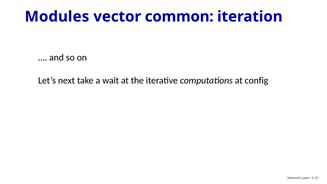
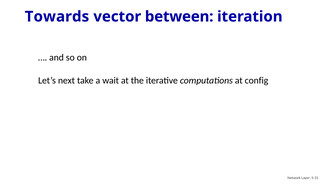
Modules: Modules -> Towards (57, 17)
common: common -> between (179, 17)
